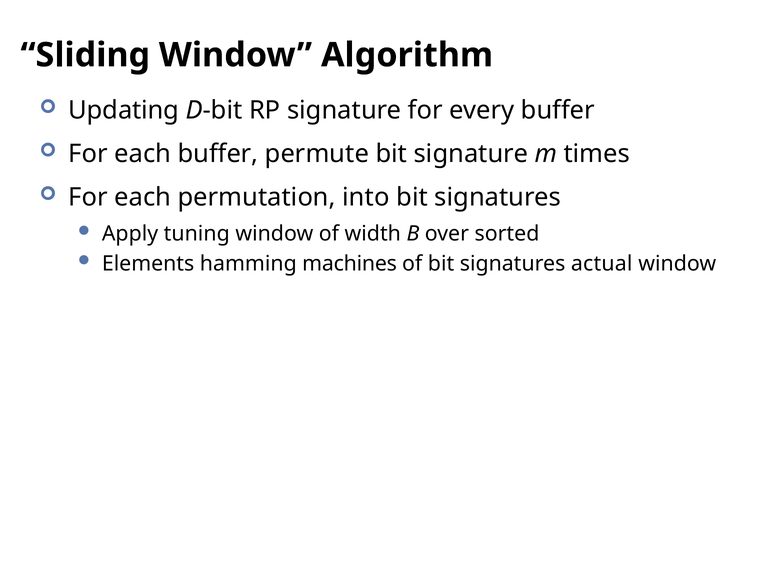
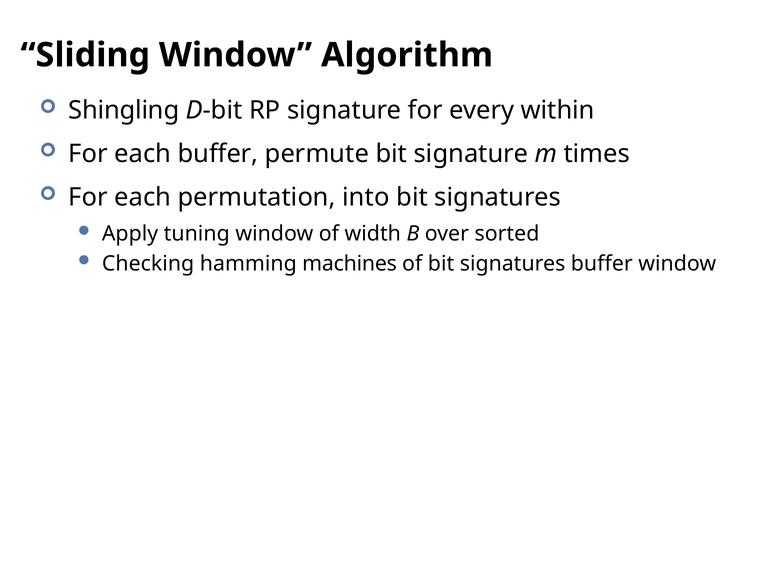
Updating: Updating -> Shingling (124, 110)
every buffer: buffer -> within (558, 110)
Elements: Elements -> Checking (148, 264)
signatures actual: actual -> buffer (602, 264)
